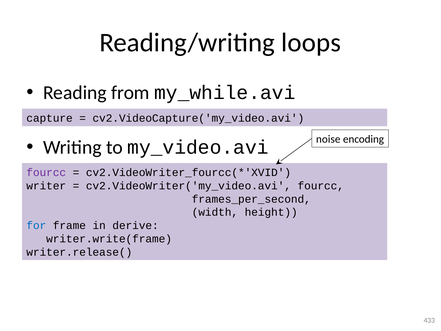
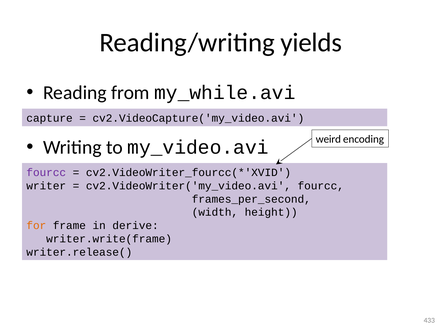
loops: loops -> yields (311, 43)
noise: noise -> weird (328, 139)
for colour: blue -> orange (36, 225)
